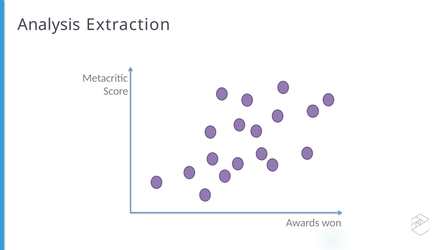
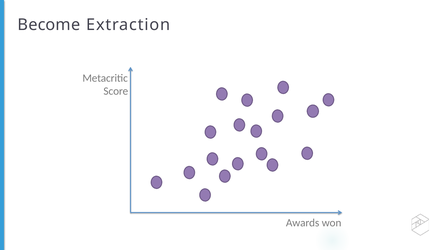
Analysis: Analysis -> Become (49, 25)
